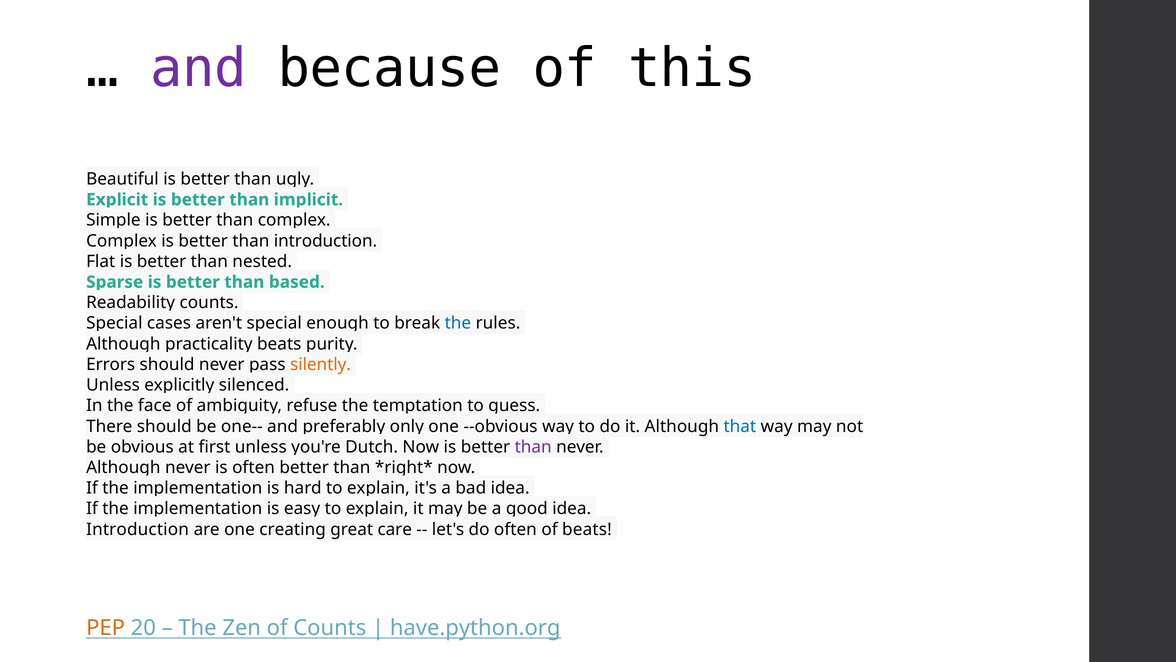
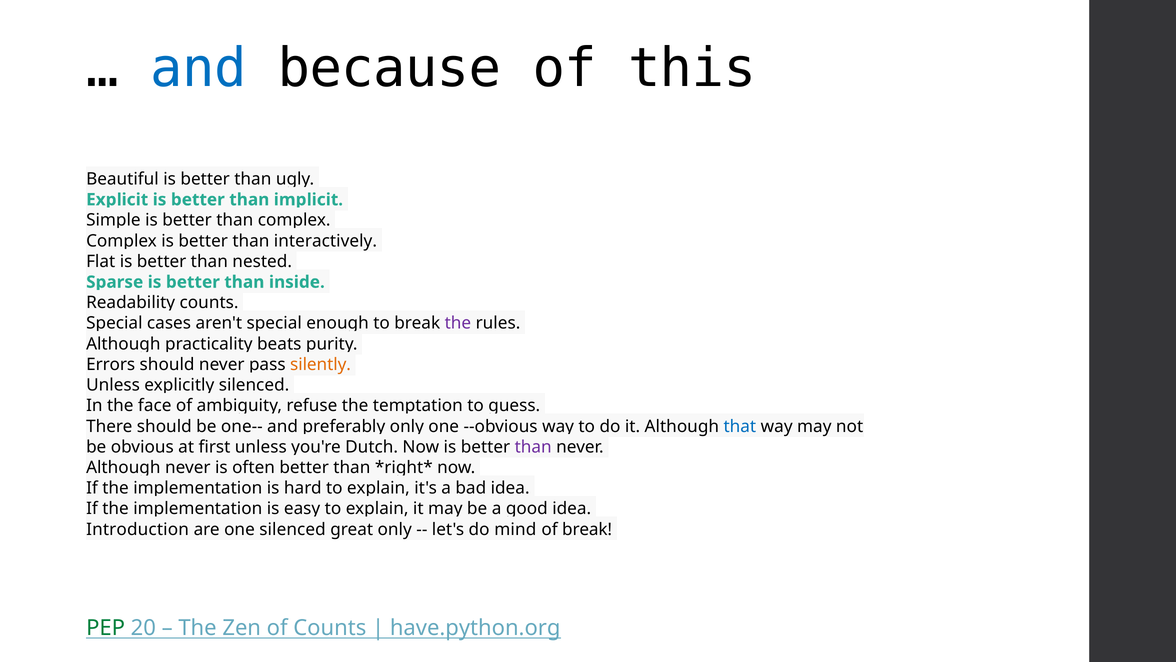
and colour: purple -> blue (199, 68)
introduction: introduction -> interactively (325, 241)
based: based -> inside (297, 282)
the colour: blue -> purple (458, 323)
one creating: creating -> silenced (293, 529)
great care: care -> only (395, 529)
do often: often -> mind (515, 529)
of beats: beats -> break (587, 529)
PEP colour: orange -> green (106, 627)
